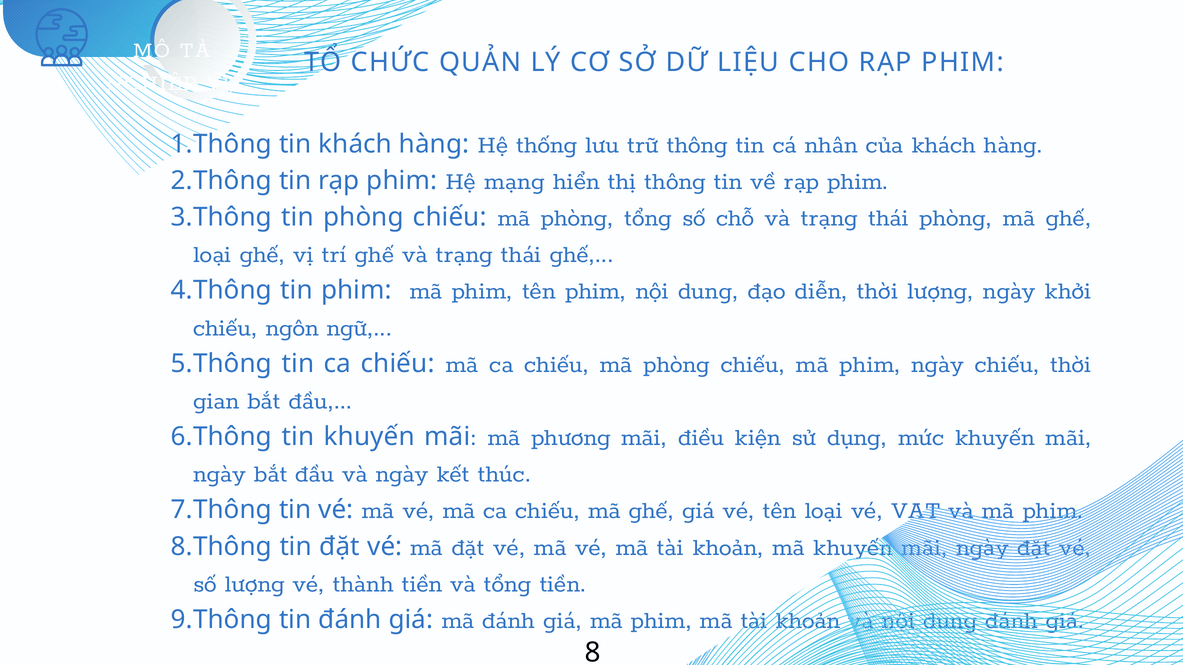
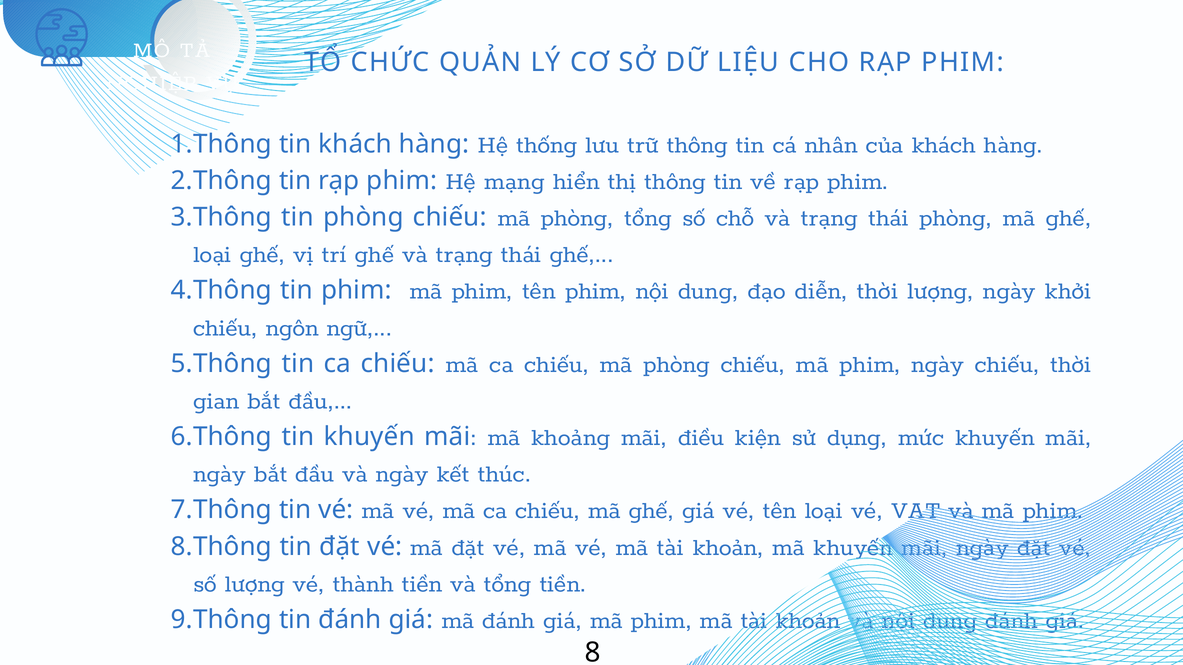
phương: phương -> khoảng (571, 437)
